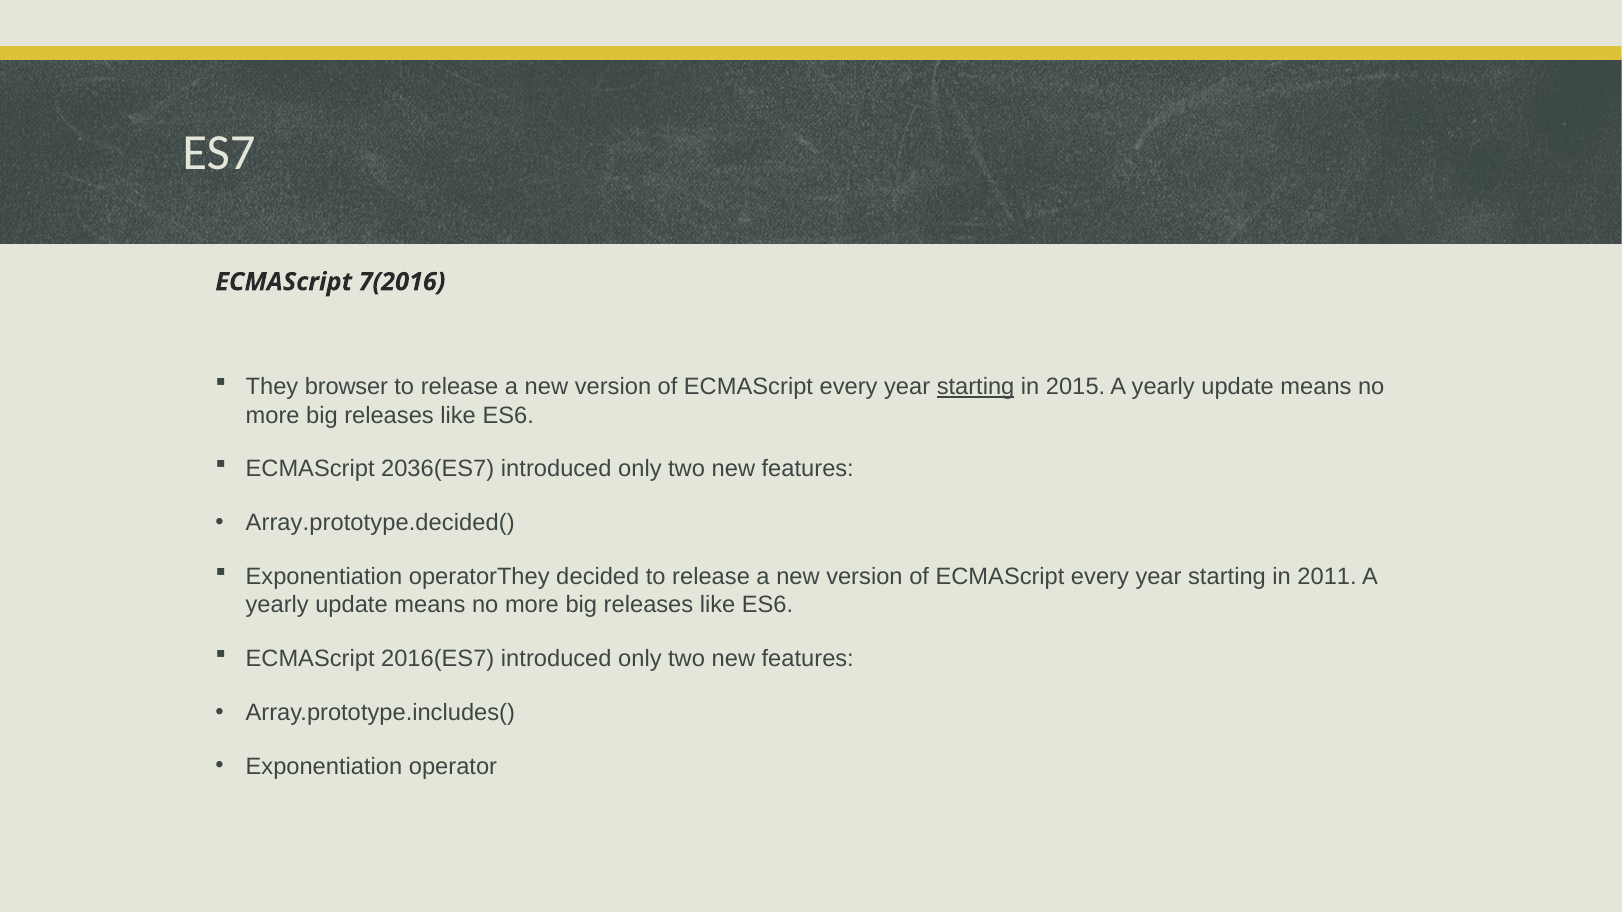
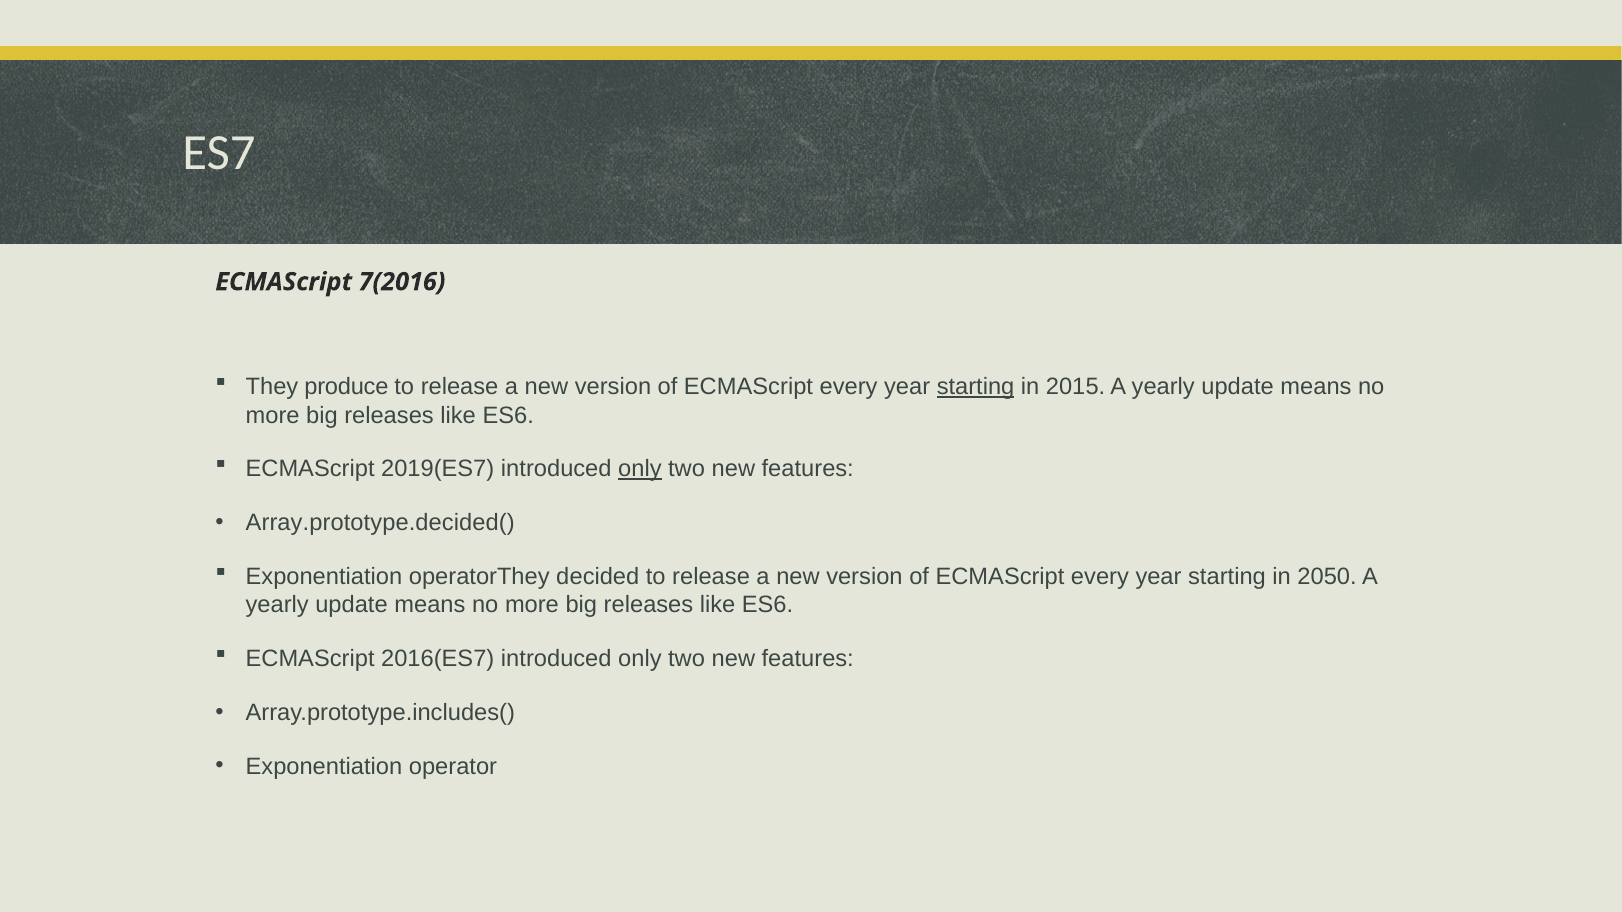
browser: browser -> produce (346, 387)
2036(ES7: 2036(ES7 -> 2019(ES7 (438, 469)
only underline: none -> present (640, 469)
2011: 2011 -> 2050 (1327, 577)
